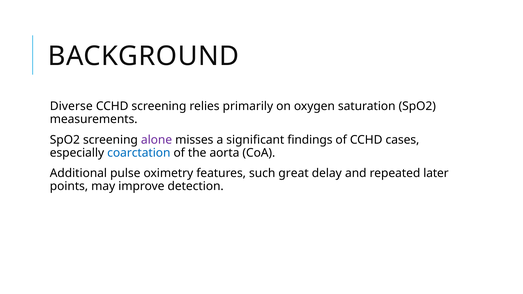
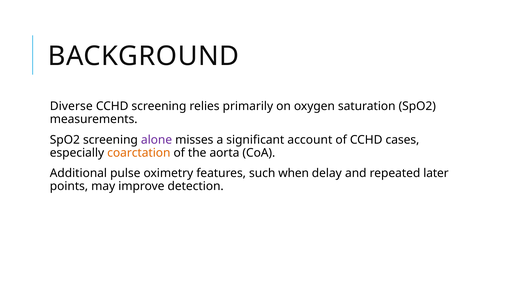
findings: findings -> account (310, 140)
coarctation colour: blue -> orange (139, 153)
great: great -> when (294, 173)
